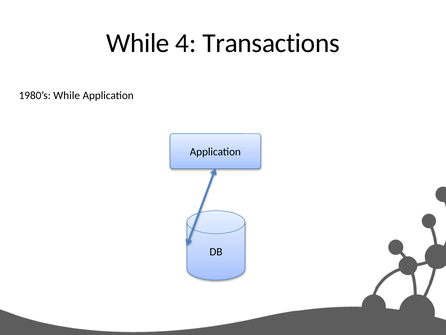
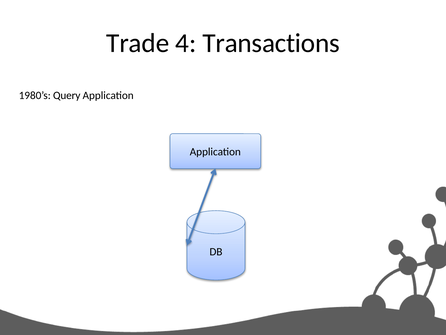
While: While -> Trade (138, 43)
1980’s While: While -> Query (67, 95)
